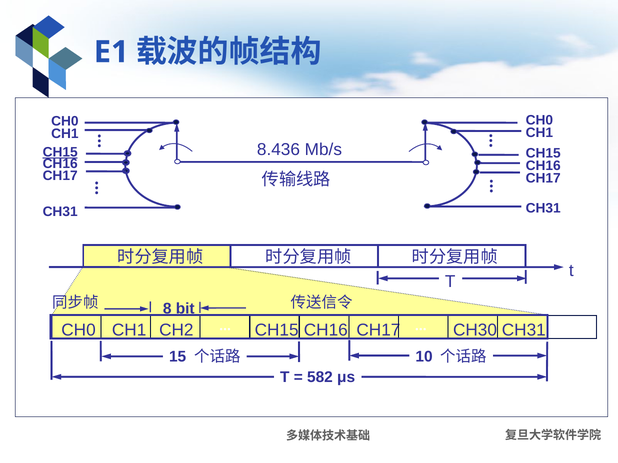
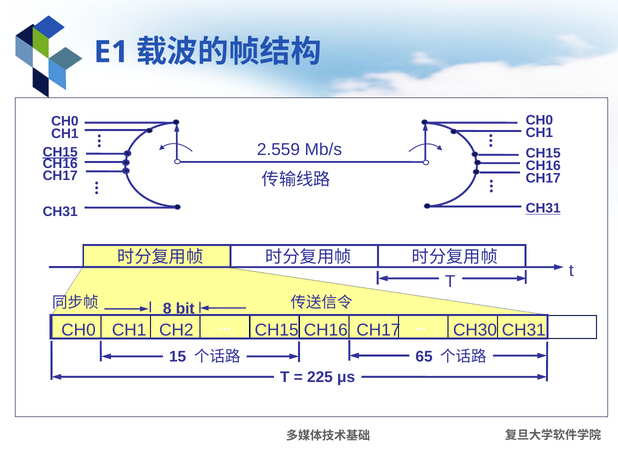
8.436: 8.436 -> 2.559 (278, 150)
CH31 underline: none -> present (543, 209)
10: 10 -> 65 (424, 357)
582: 582 -> 225 (320, 378)
